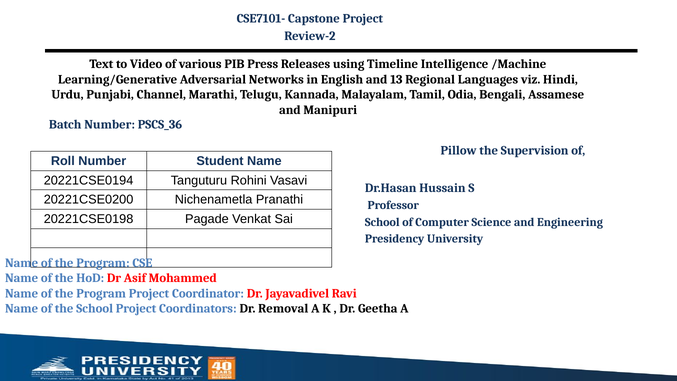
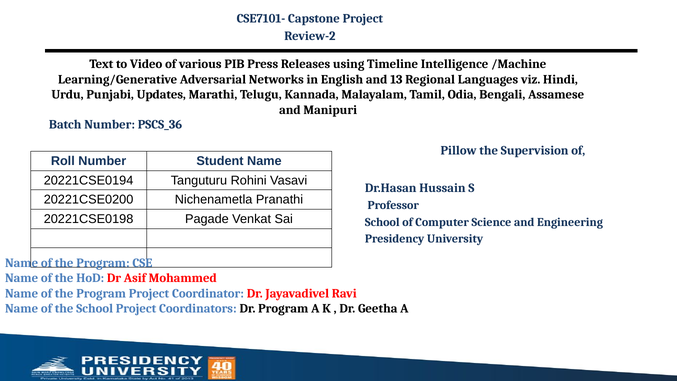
Channel: Channel -> Updates (161, 95)
Dr Removal: Removal -> Program (283, 308)
